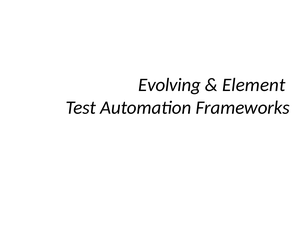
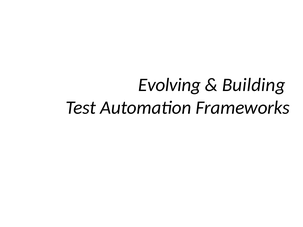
Element: Element -> Building (254, 85)
